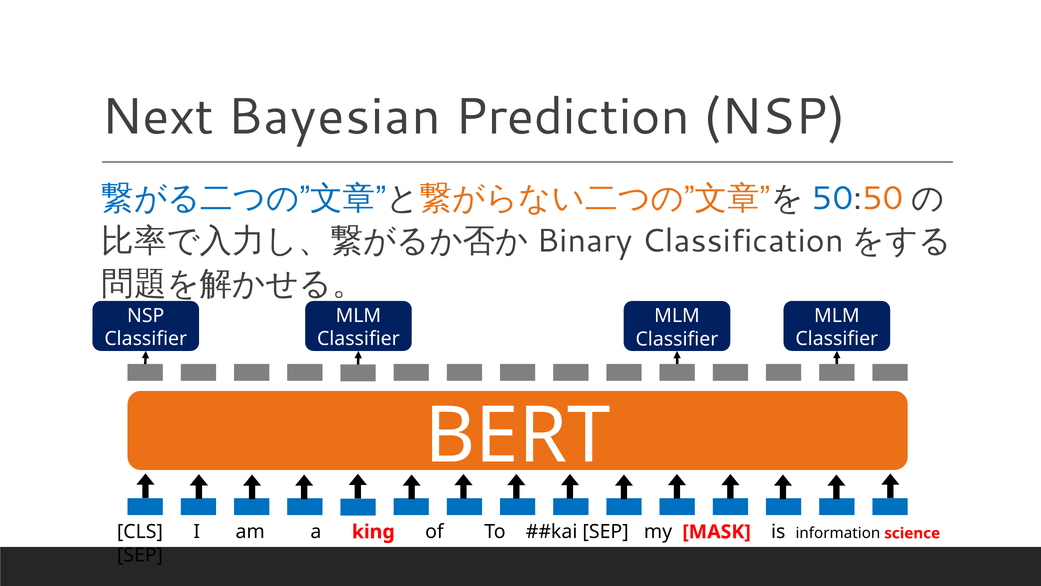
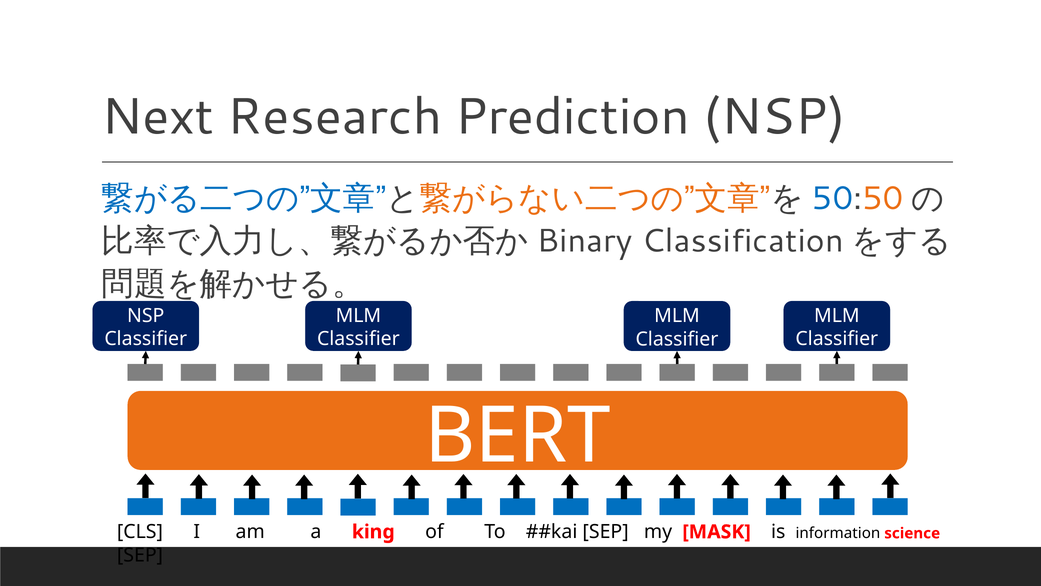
Bayesian: Bayesian -> Research (334, 117)
